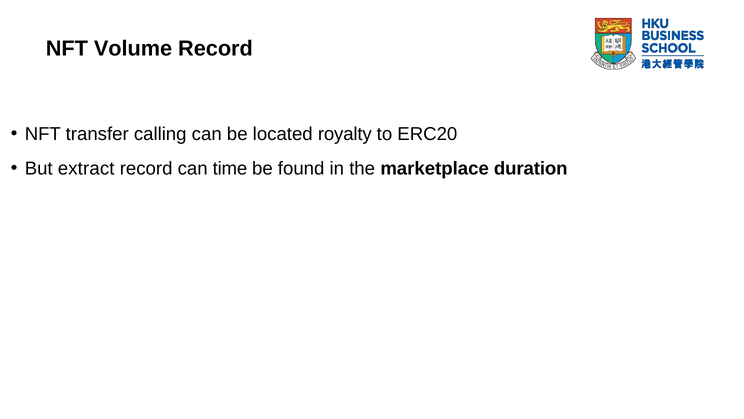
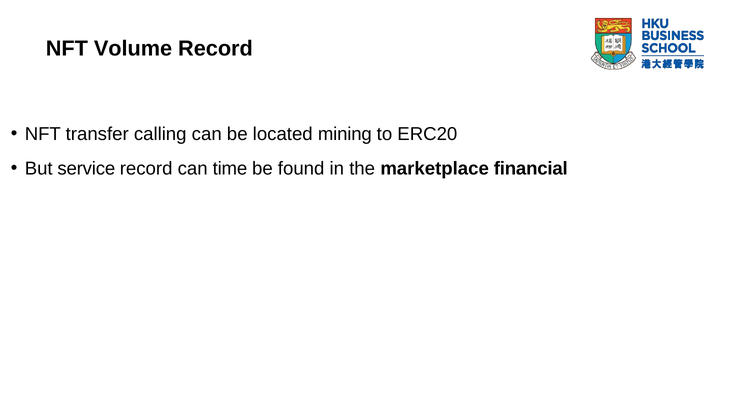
royalty: royalty -> mining (345, 134)
extract: extract -> service (86, 168)
duration: duration -> financial (531, 168)
